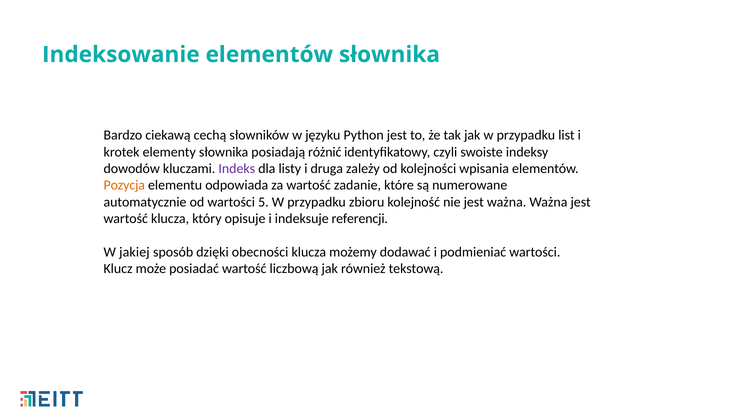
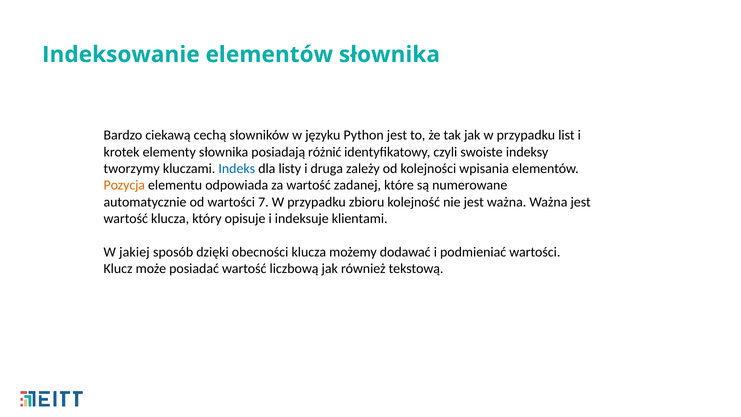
dowodów: dowodów -> tworzymy (132, 169)
Indeks colour: purple -> blue (237, 169)
zadanie: zadanie -> zadanej (357, 185)
5: 5 -> 7 (263, 202)
referencji: referencji -> klientami (360, 219)
